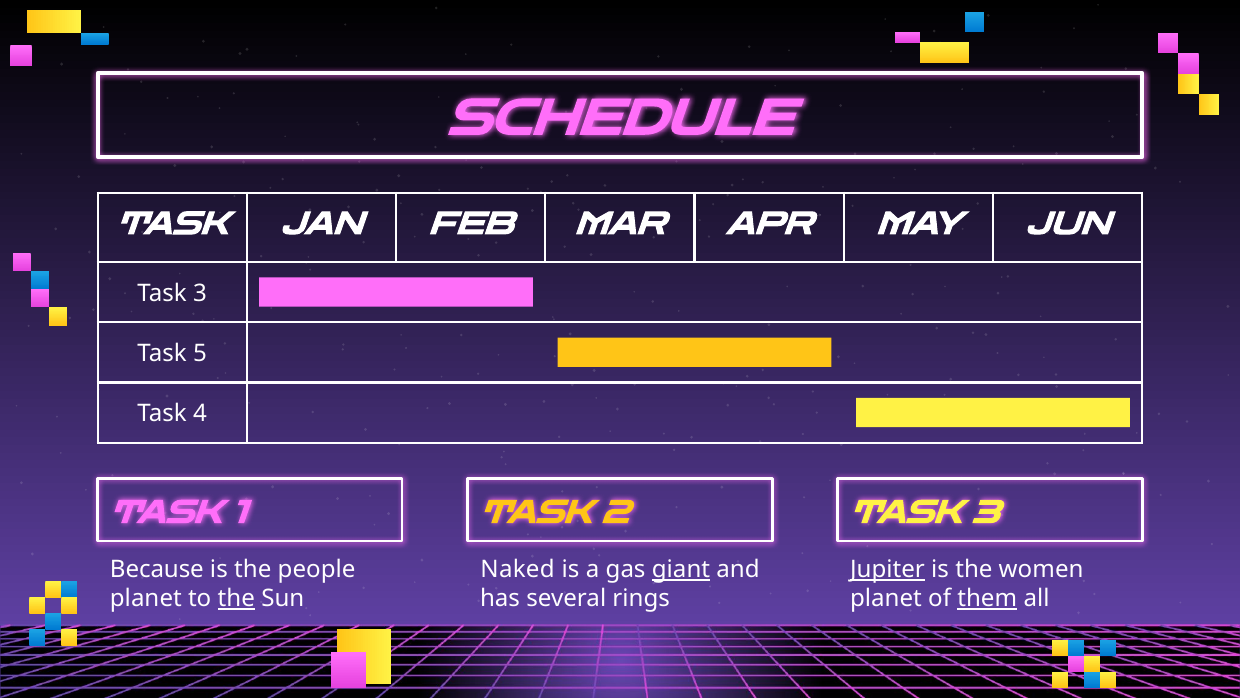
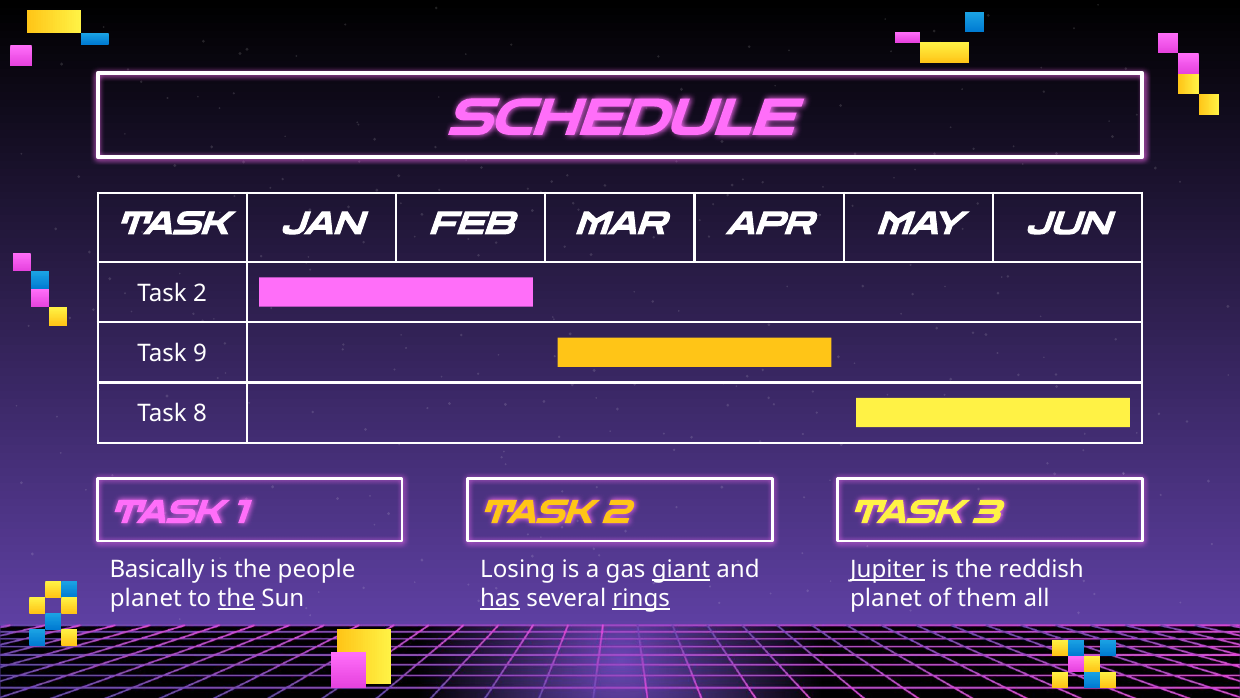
3: 3 -> 2 (200, 293)
5: 5 -> 9 (200, 354)
4: 4 -> 8 (200, 414)
Because: Because -> Basically (157, 569)
Naked: Naked -> Losing (518, 569)
women: women -> reddish (1041, 569)
has underline: none -> present (500, 598)
rings underline: none -> present (641, 598)
them underline: present -> none (987, 598)
